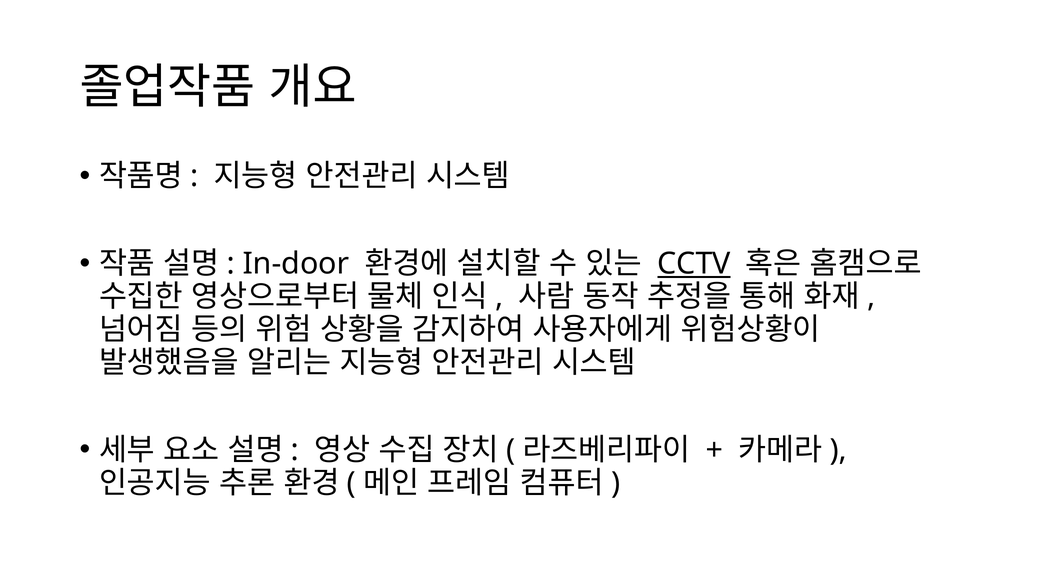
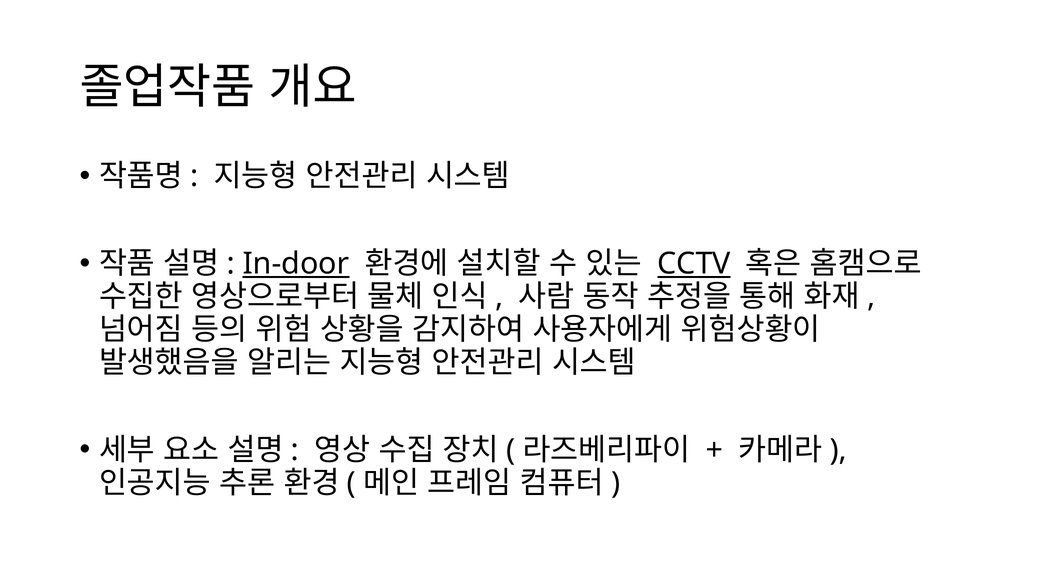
In-door underline: none -> present (296, 264)
